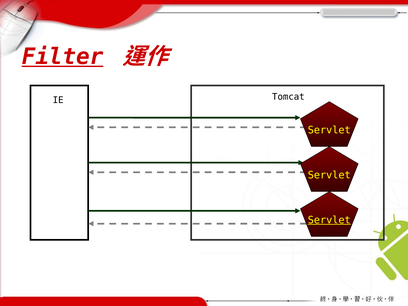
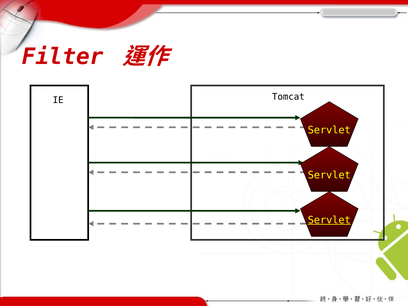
Filter underline: present -> none (63, 57)
